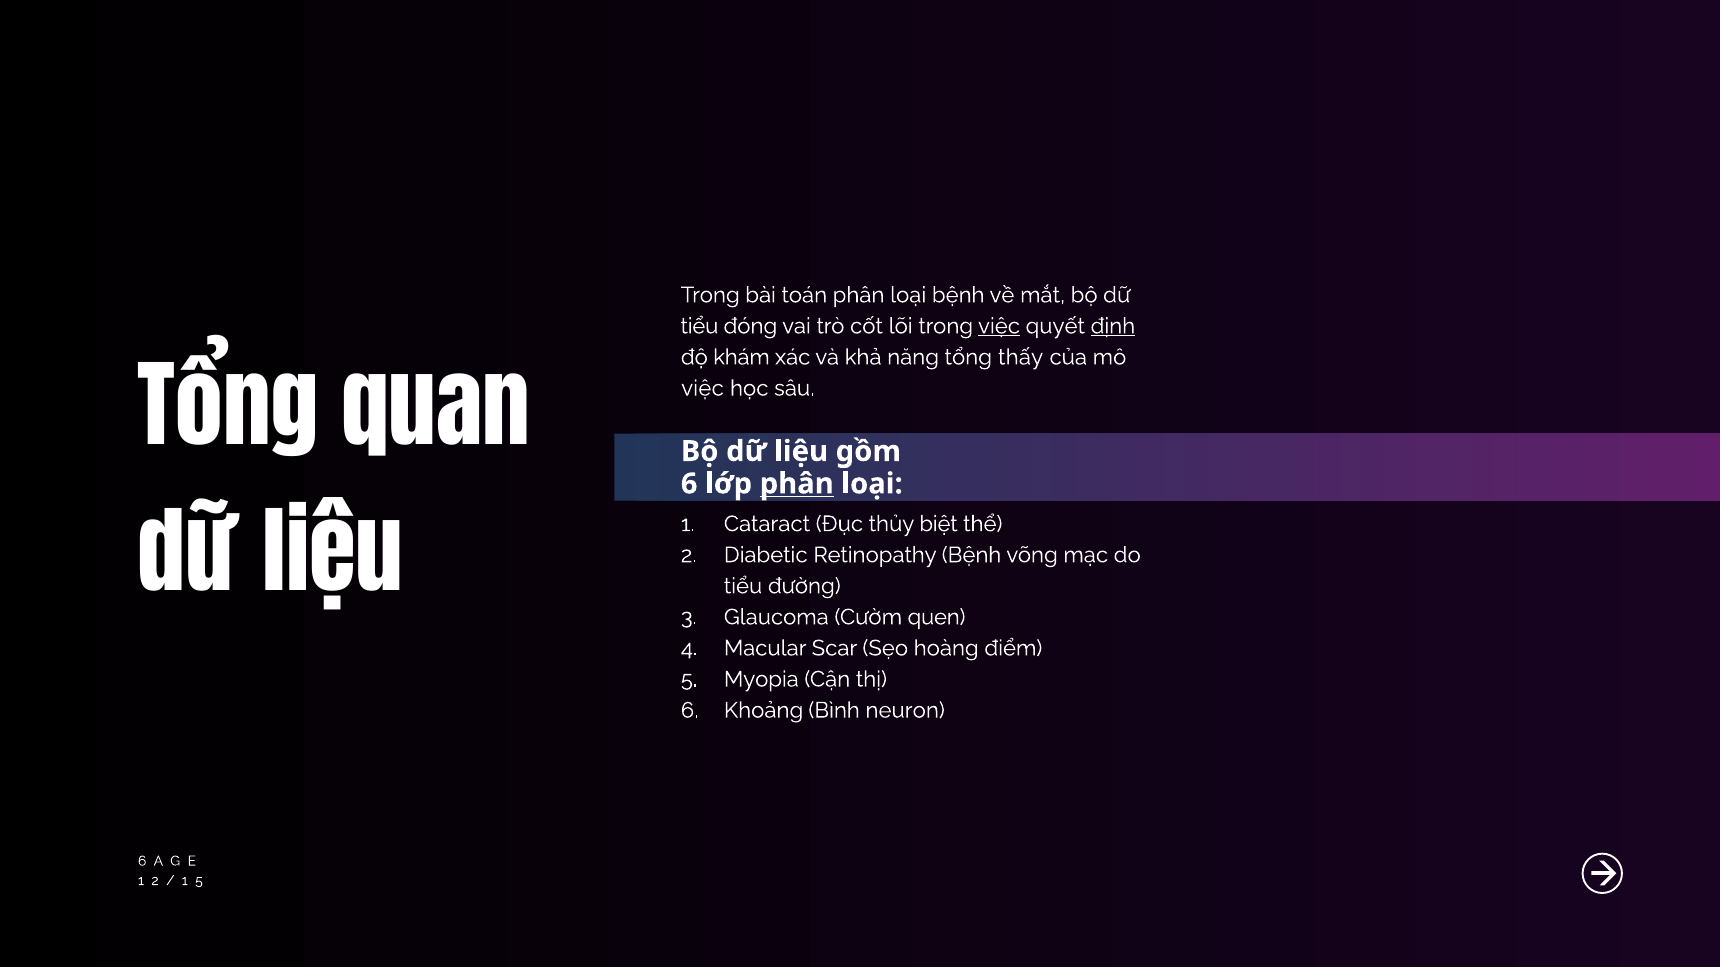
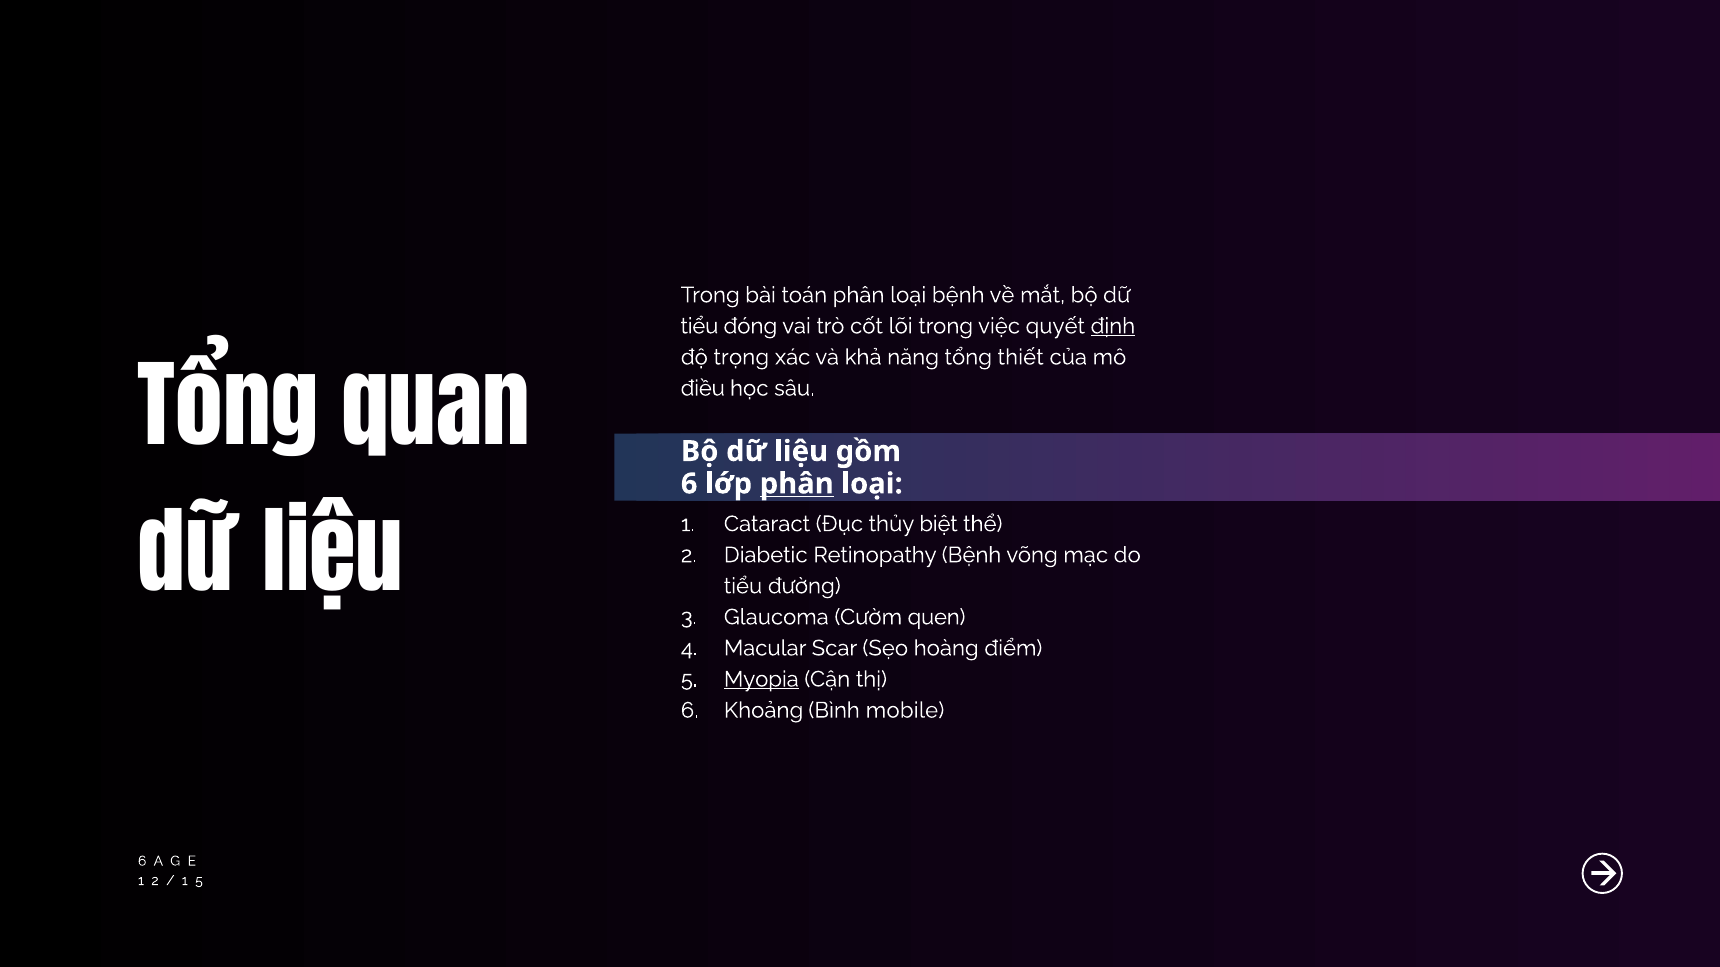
việc underline: present -> none (999, 326)
khám: khám -> trọng (741, 357)
thấy: thấy -> thiết (1021, 357)
việc: việc -> điều (703, 388)
Myopia underline: none -> present (761, 680)
neuron: neuron -> mobile (905, 711)
